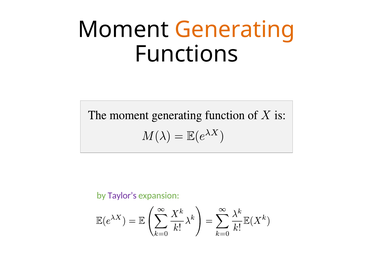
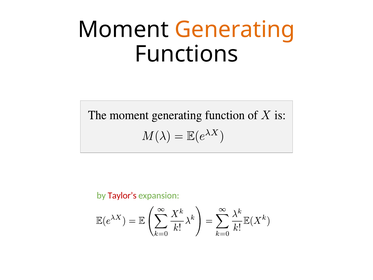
Taylor’s colour: purple -> red (122, 195)
